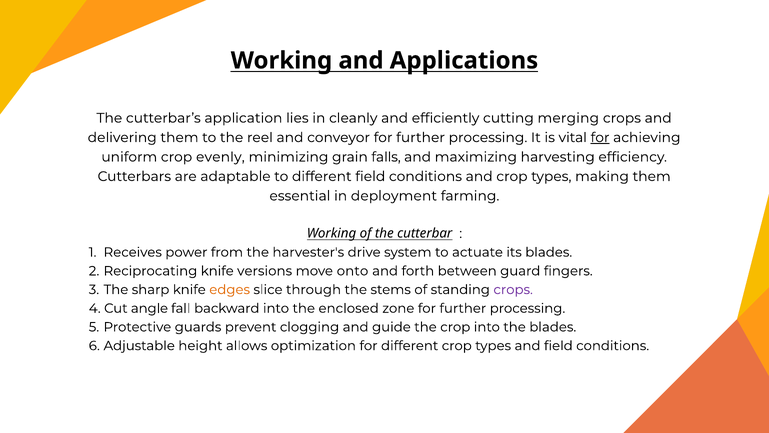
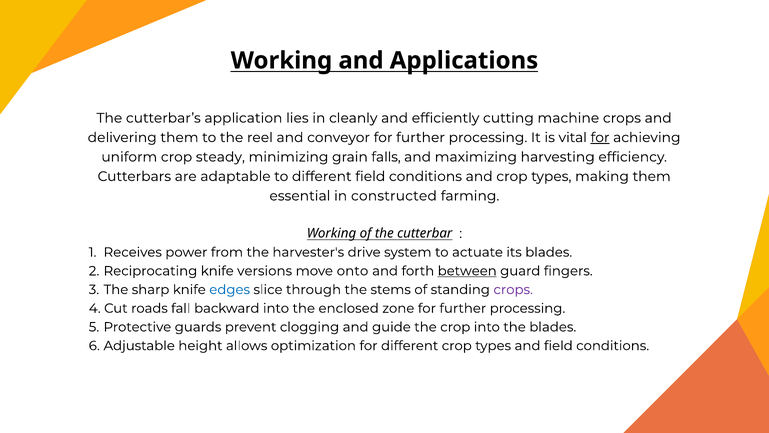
merging: merging -> machine (568, 118)
evenly: evenly -> steady (220, 157)
deployment: deployment -> constructed (394, 196)
between underline: none -> present (467, 271)
edges colour: orange -> blue (230, 289)
angle: angle -> roads (149, 308)
